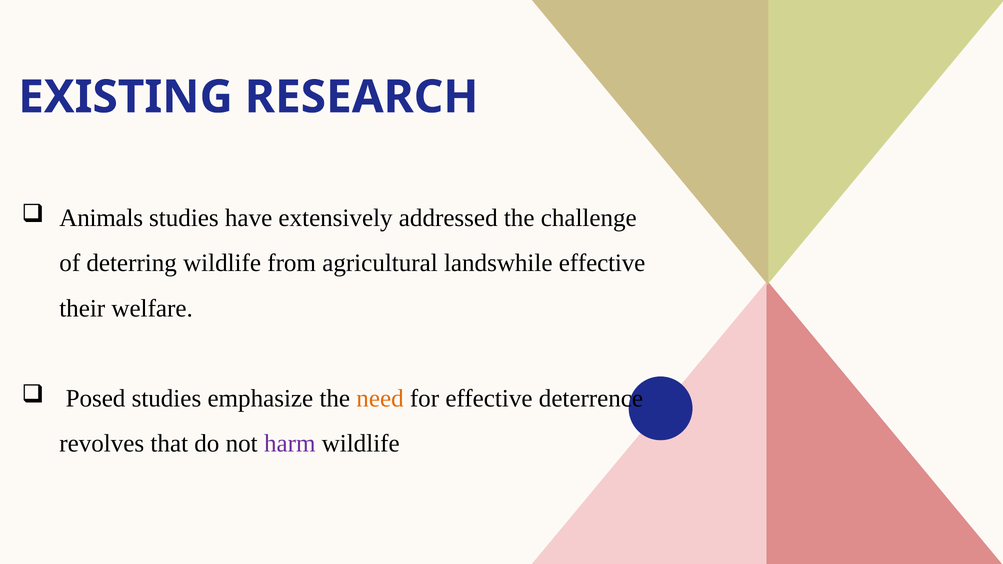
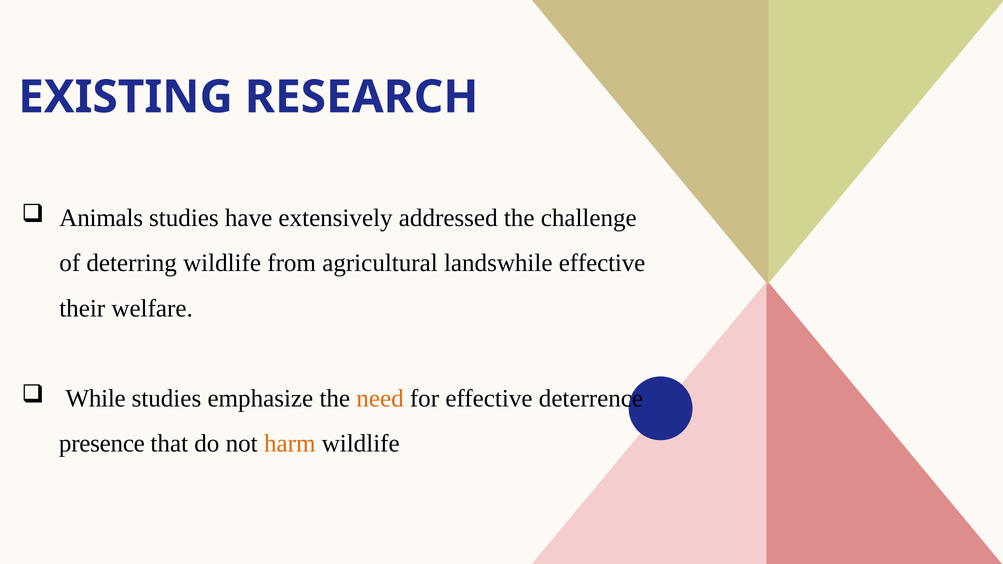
Posed: Posed -> While (96, 399)
revolves: revolves -> presence (102, 444)
harm colour: purple -> orange (290, 444)
